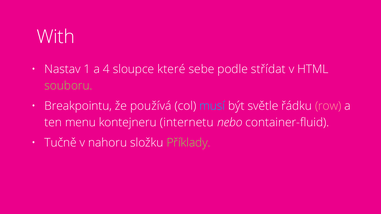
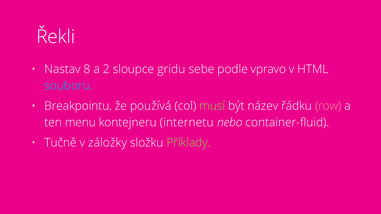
With: With -> Řekli (56, 37)
1: 1 -> 8 (87, 69)
4: 4 -> 2 (106, 69)
které: které -> gridu (171, 69)
střídat: střídat -> vpravo (268, 69)
souboru colour: light green -> light blue (68, 86)
musí colour: light blue -> light green (212, 106)
světle: světle -> název (263, 106)
nahoru: nahoru -> záložky (108, 143)
